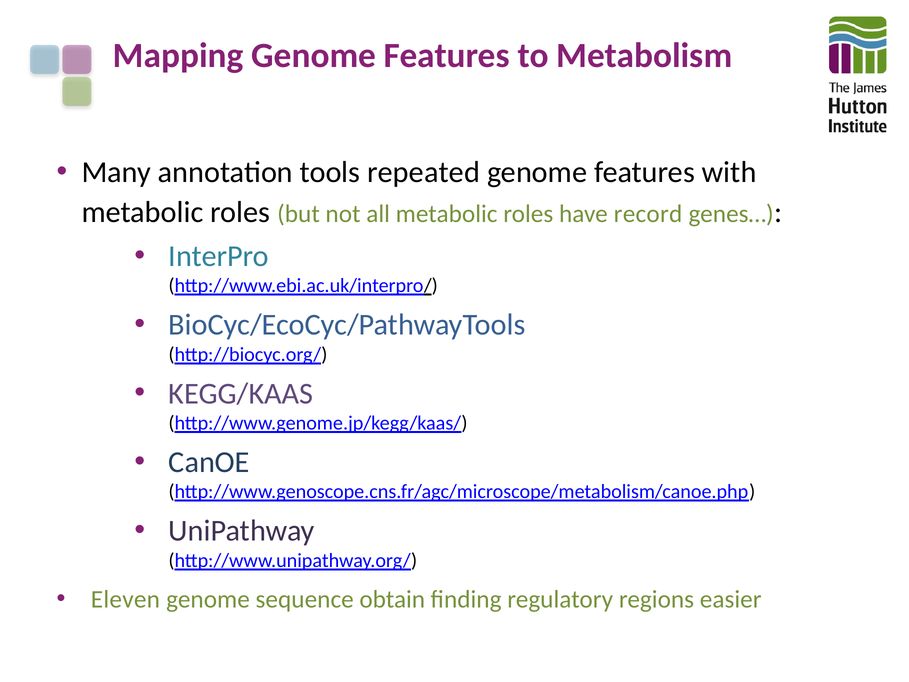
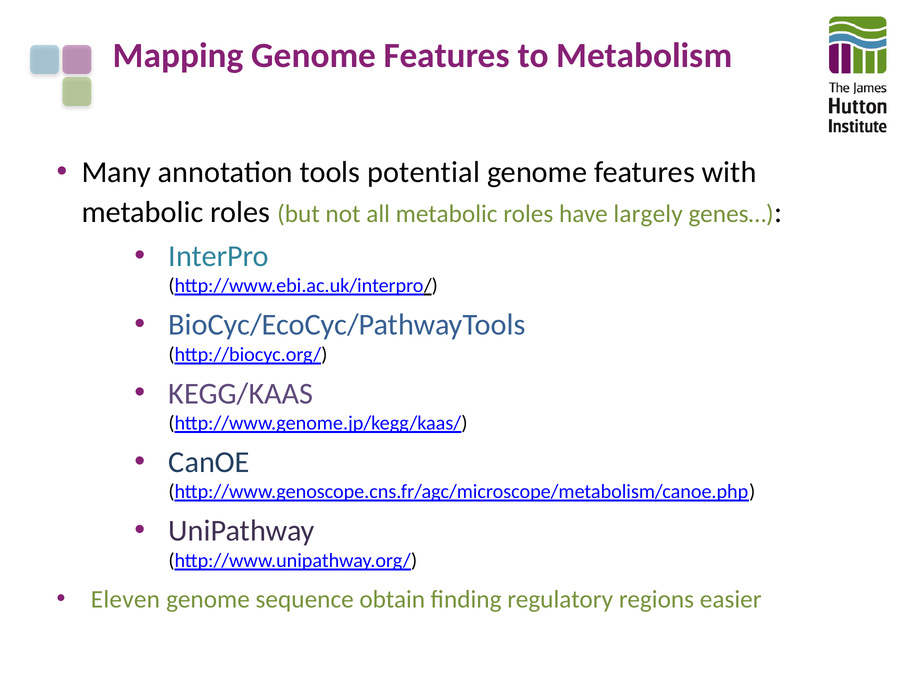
repeated: repeated -> potential (424, 172)
record: record -> largely (648, 214)
